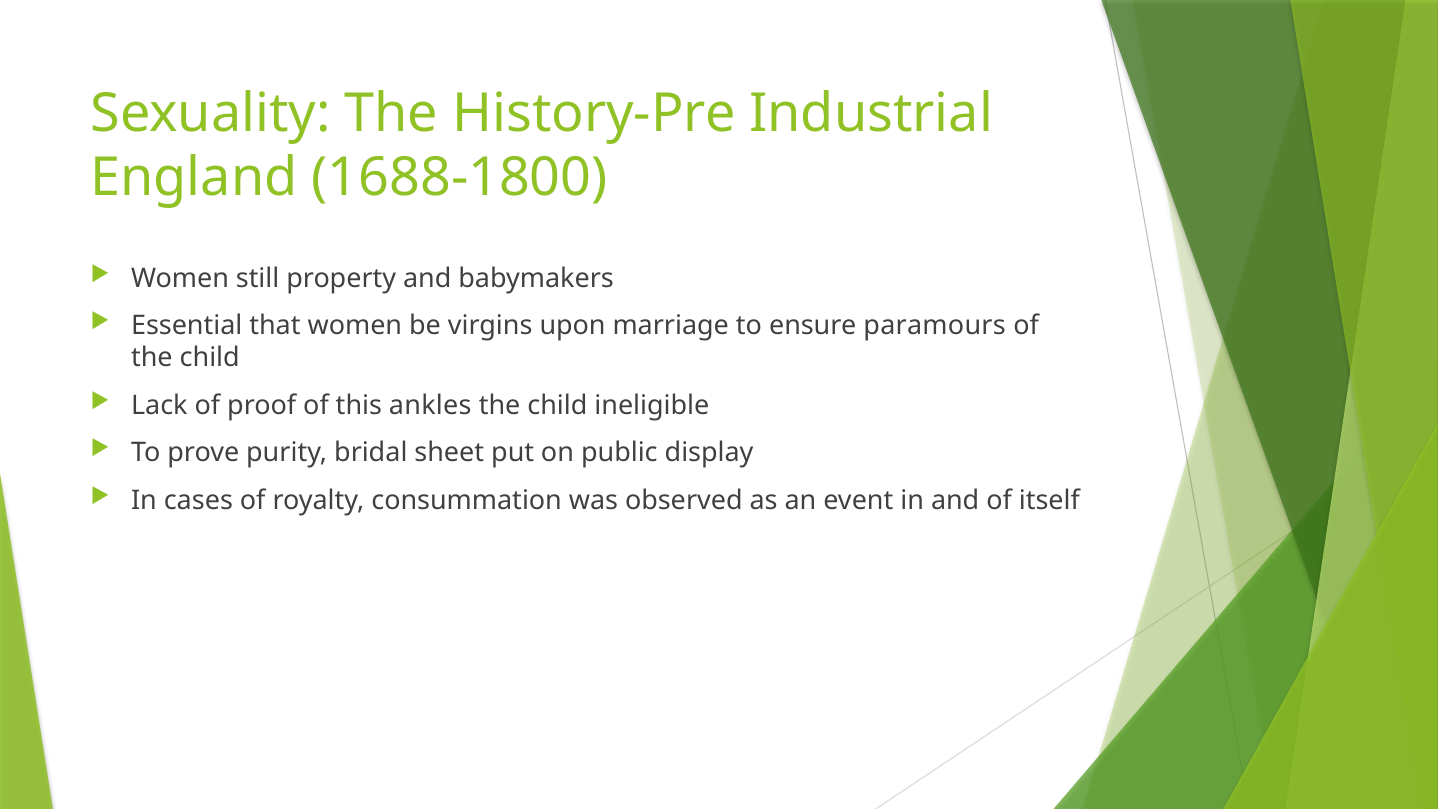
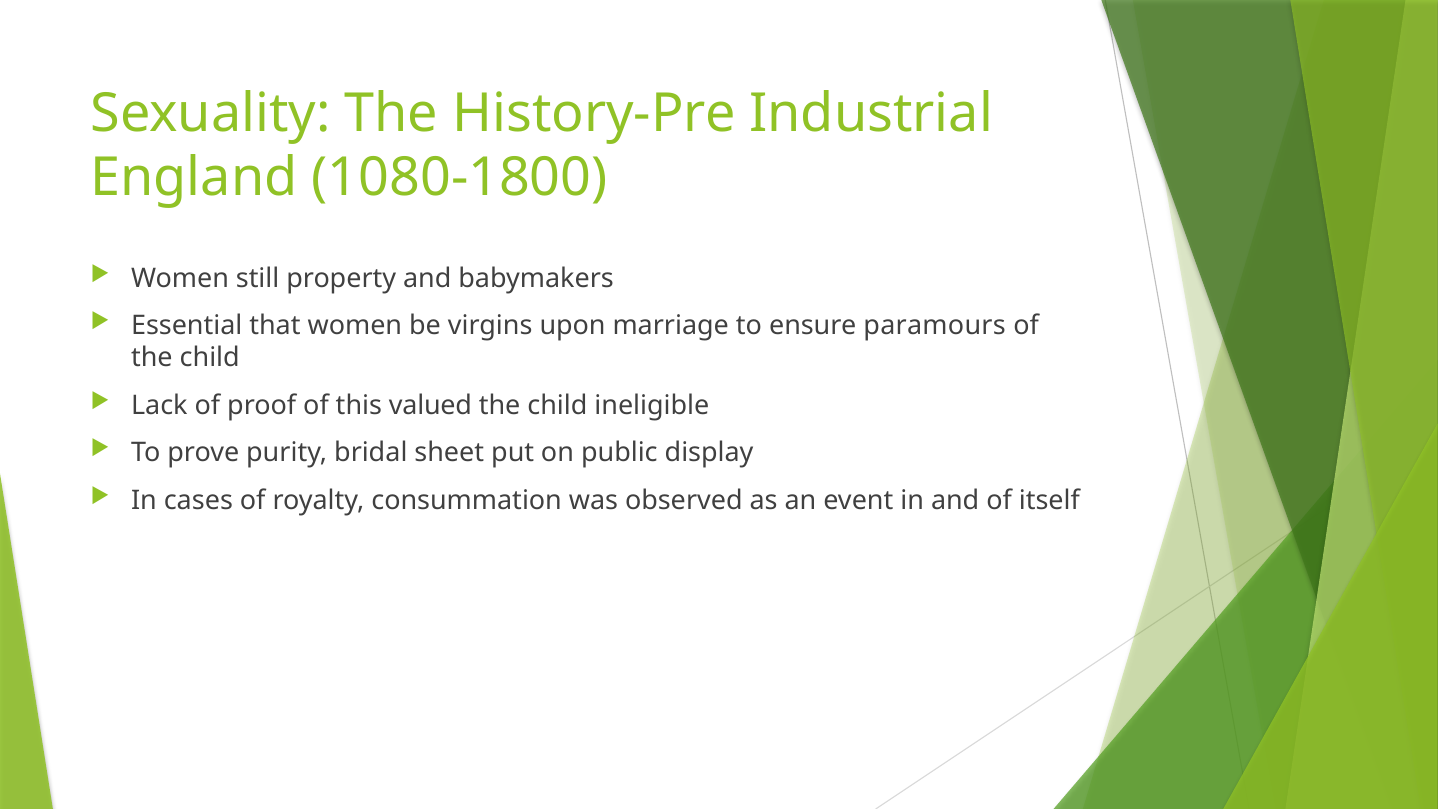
1688-1800: 1688-1800 -> 1080-1800 (460, 178)
ankles: ankles -> valued (431, 405)
